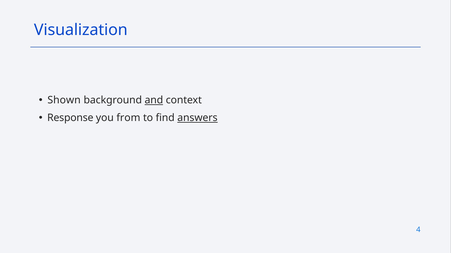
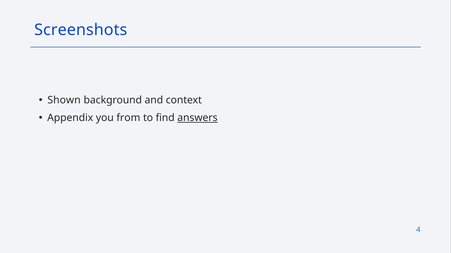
Visualization: Visualization -> Screenshots (81, 30)
and underline: present -> none (154, 100)
Response: Response -> Appendix (70, 118)
